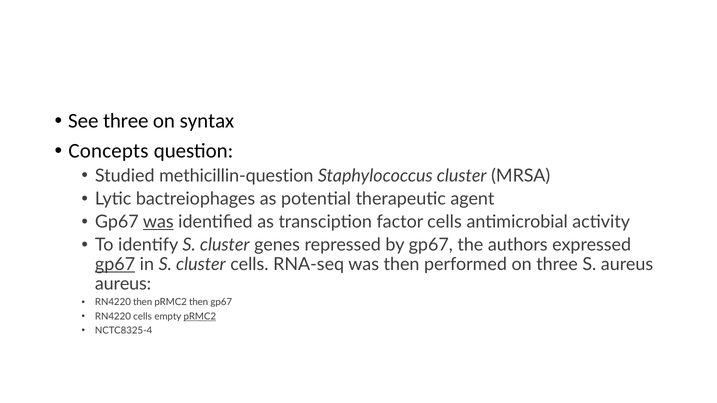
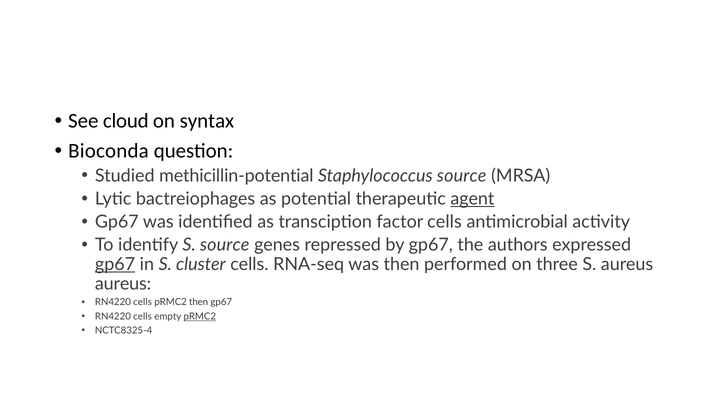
See three: three -> cloud (126, 121)
Concepts: Concepts -> Bioconda (108, 151)
methicillin-question: methicillin-question -> methicillin-potential (236, 176)
Staphylococcus cluster: cluster -> source (462, 176)
agent underline: none -> present (472, 199)
was underline: present -> none (158, 222)
identify S cluster: cluster -> source (225, 245)
then: then -> cells (143, 303)
